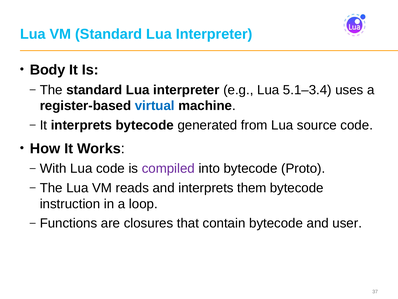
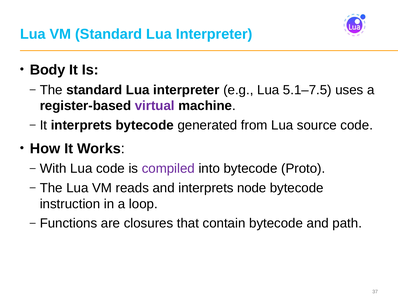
5.1–3.4: 5.1–3.4 -> 5.1–7.5 (307, 90)
virtual colour: blue -> purple (155, 106)
them: them -> node (252, 188)
user: user -> path (347, 223)
